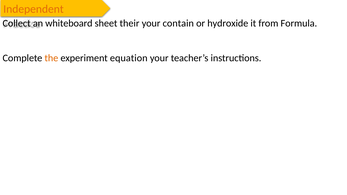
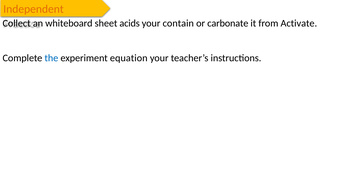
their: their -> acids (130, 23)
hydroxide: hydroxide -> carbonate (228, 23)
Formula: Formula -> Activate (299, 23)
the colour: orange -> blue (51, 58)
